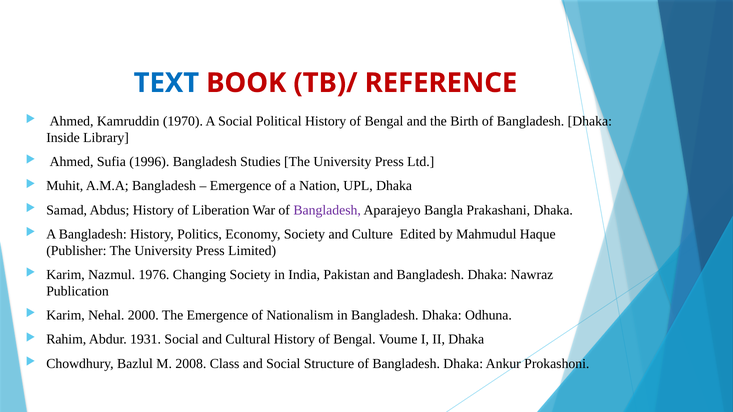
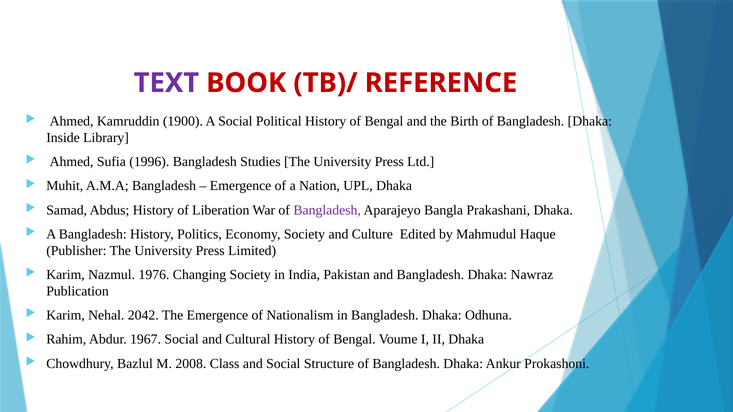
TEXT colour: blue -> purple (166, 83)
1970: 1970 -> 1900 (183, 121)
2000: 2000 -> 2042 (143, 316)
1931: 1931 -> 1967 (146, 340)
